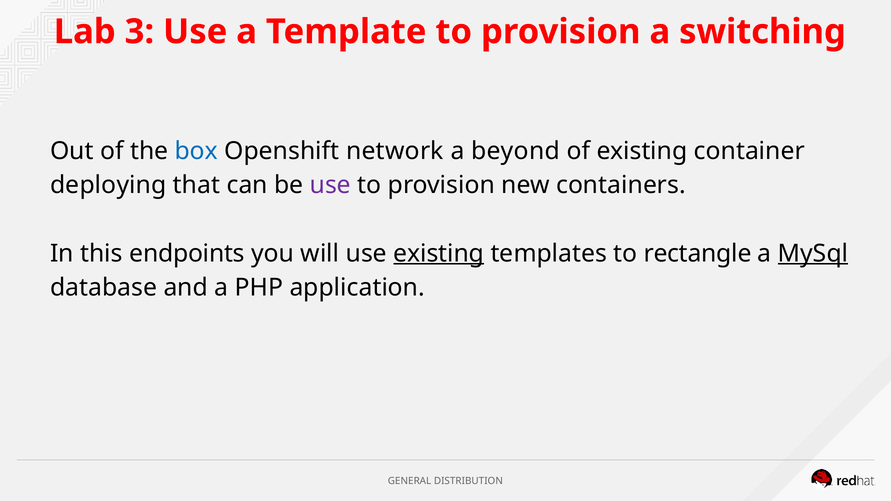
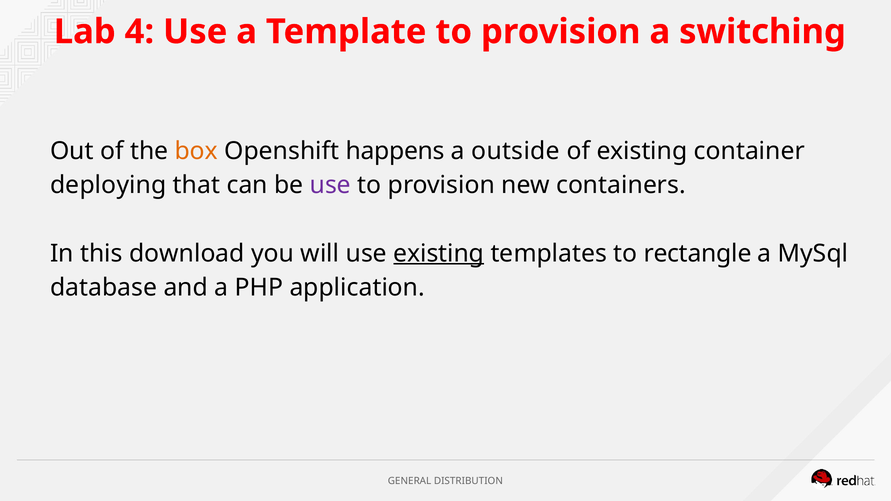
3: 3 -> 4 (139, 32)
box colour: blue -> orange (196, 151)
network: network -> happens (395, 151)
beyond: beyond -> outside (516, 151)
endpoints: endpoints -> download (187, 253)
MySql underline: present -> none (813, 253)
